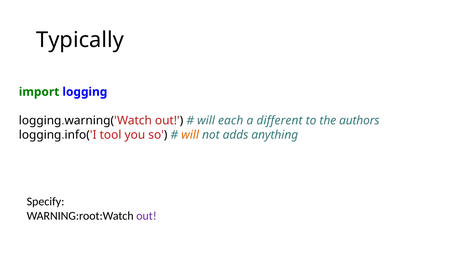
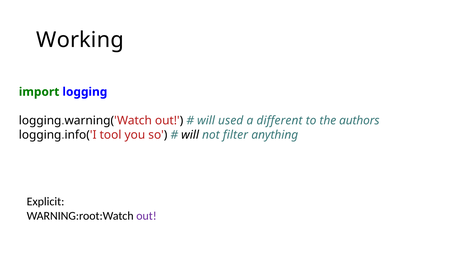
Typically: Typically -> Working (80, 40)
each: each -> used (231, 120)
will colour: orange -> black (190, 135)
adds: adds -> filter (235, 135)
Specify: Specify -> Explicit (46, 201)
